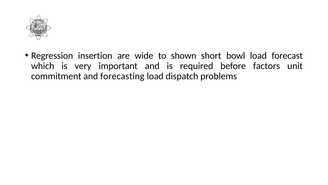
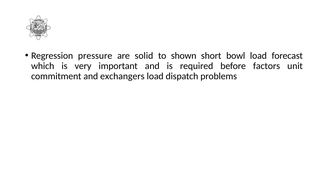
insertion: insertion -> pressure (95, 55)
wide: wide -> solid (144, 55)
forecasting: forecasting -> exchangers (122, 76)
